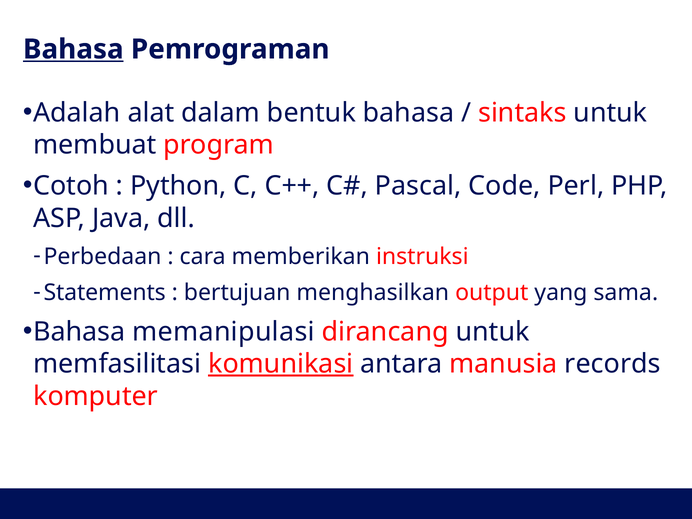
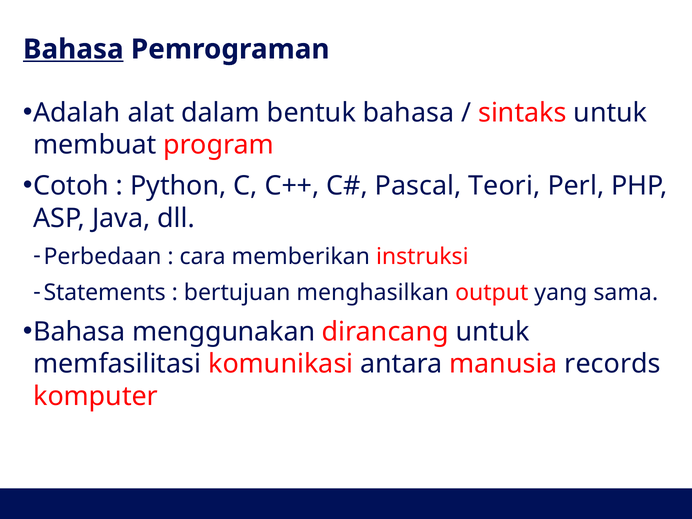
Code: Code -> Teori (504, 186)
memanipulasi: memanipulasi -> menggunakan (224, 332)
komunikasi underline: present -> none (281, 364)
